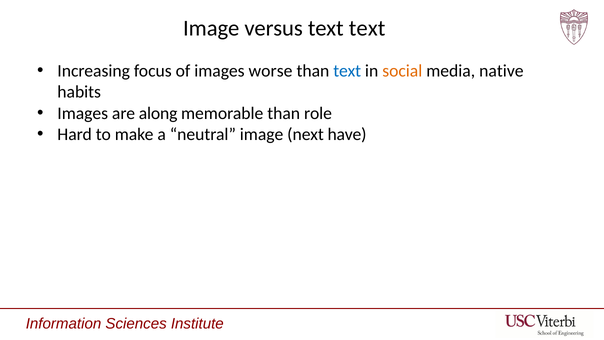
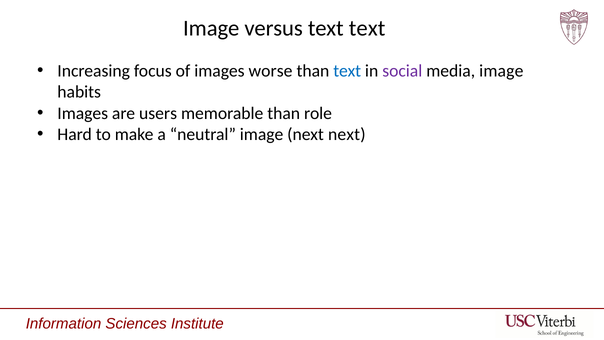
social colour: orange -> purple (402, 71)
media native: native -> image (501, 71)
along: along -> users (158, 113)
next have: have -> next (347, 134)
